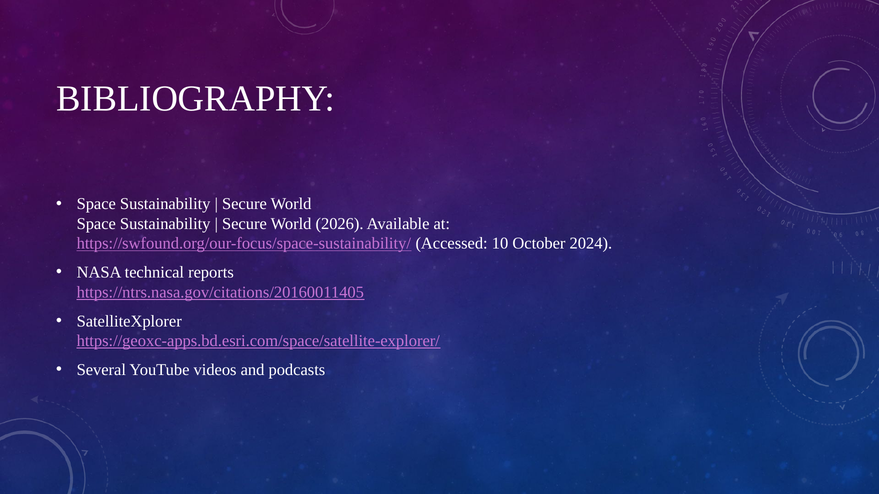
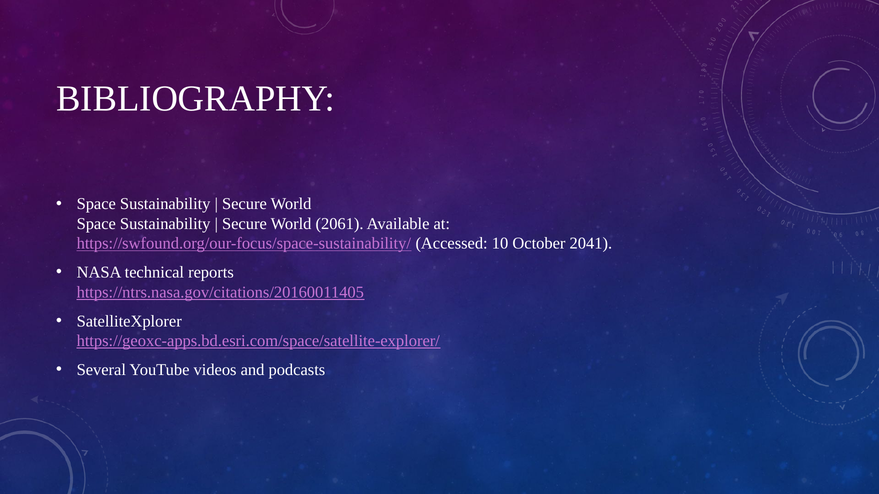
2026: 2026 -> 2061 (340, 224)
2024: 2024 -> 2041 (591, 244)
